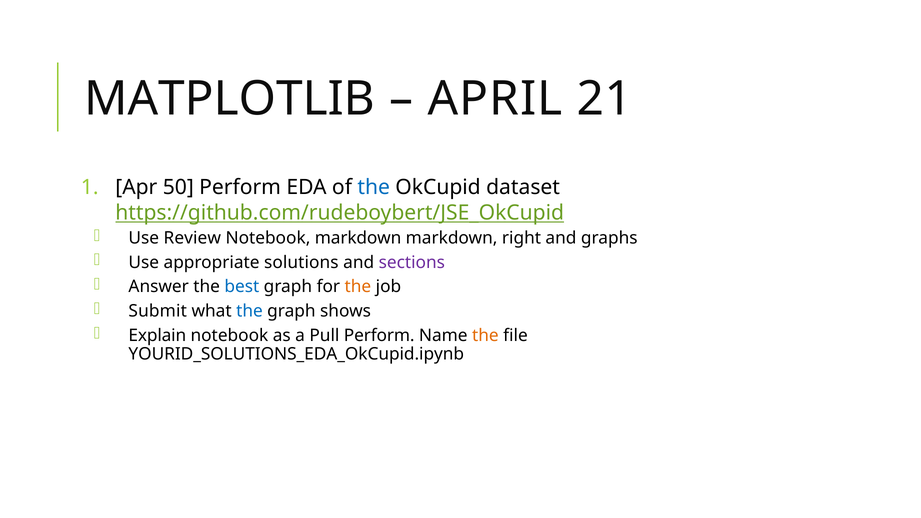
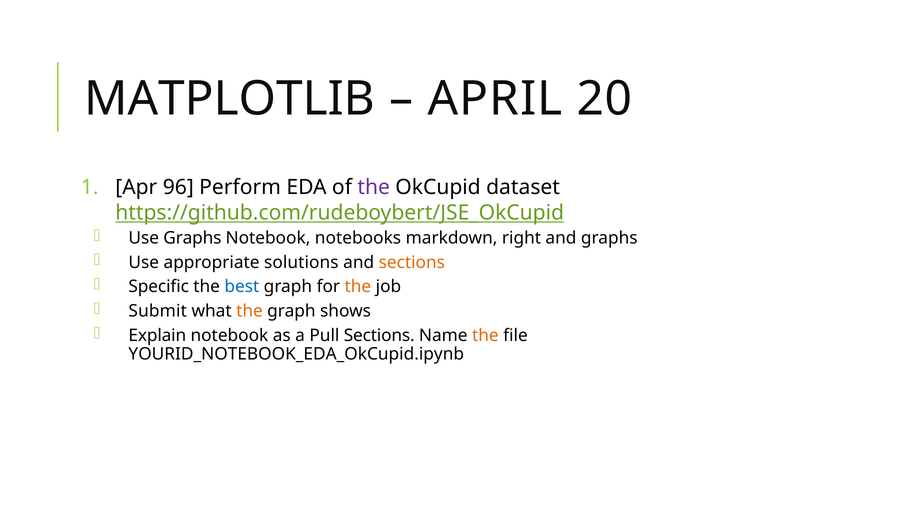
21: 21 -> 20 (604, 99)
50: 50 -> 96 (178, 187)
the colour: blue -> purple (374, 187)
Use Review: Review -> Graphs (192, 238)
Notebook markdown: markdown -> notebooks (358, 238)
sections colour: purple -> orange (412, 262)
Answer: Answer -> Specific (159, 287)
the colour: blue -> orange (250, 311)
Pull Perform: Perform -> Sections (379, 336)
YOURID_SOLUTIONS_EDA_OkCupid.ipynb: YOURID_SOLUTIONS_EDA_OkCupid.ipynb -> YOURID_NOTEBOOK_EDA_OkCupid.ipynb (296, 354)
